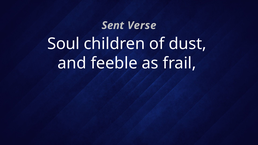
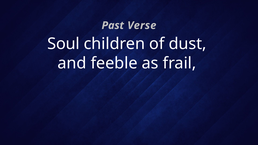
Sent: Sent -> Past (113, 25)
